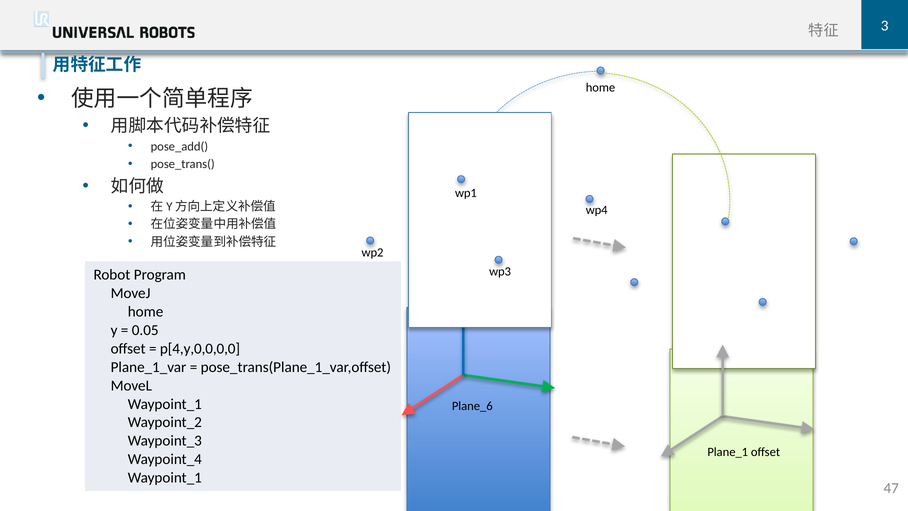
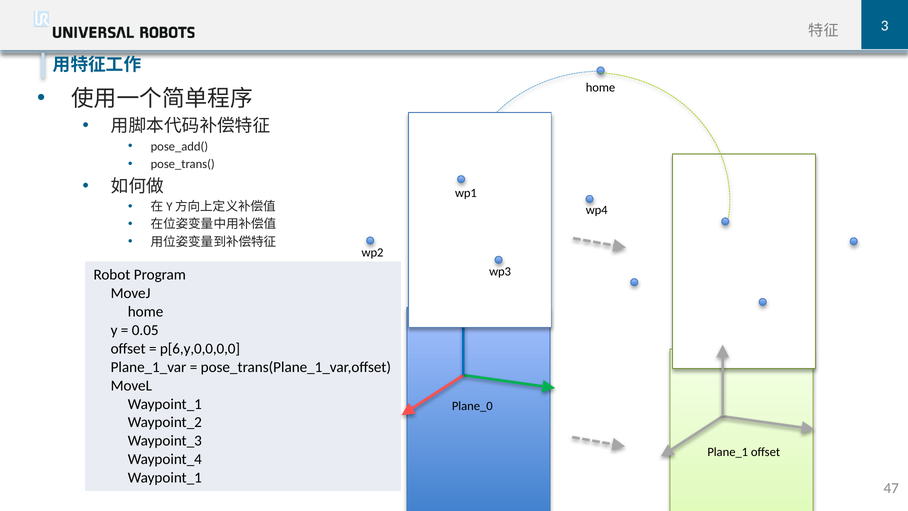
p[4,y,0,0,0,0: p[4,y,0,0,0,0 -> p[6,y,0,0,0,0 (200, 349)
Plane_6: Plane_6 -> Plane_0 (472, 406)
